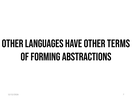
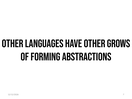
TERMS: TERMS -> GROWS (119, 44)
